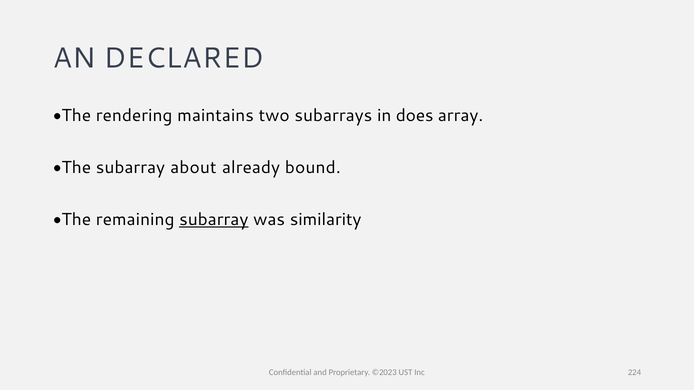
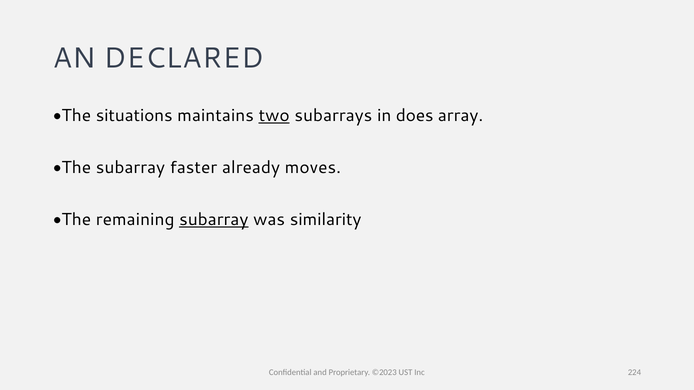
rendering: rendering -> situations (134, 116)
two underline: none -> present (274, 116)
about: about -> faster (193, 168)
bound: bound -> moves (313, 168)
